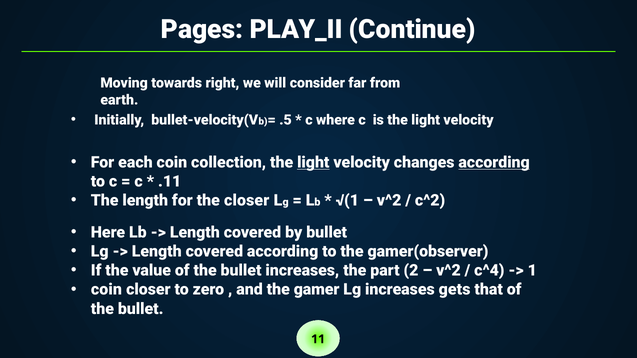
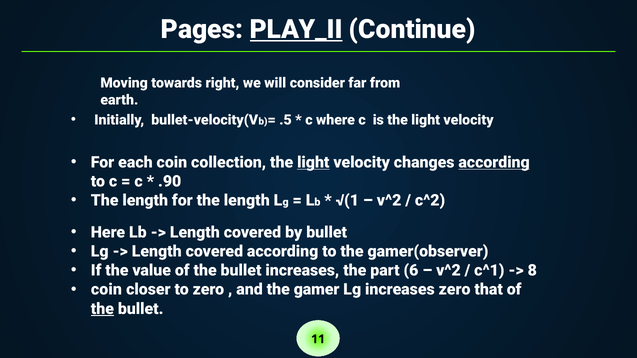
PLAY_II underline: none -> present (296, 29)
.11: .11 -> .90 (170, 182)
for the closer: closer -> length (247, 201)
2: 2 -> 6 (411, 271)
c^4: c^4 -> c^1 (489, 271)
1: 1 -> 8 (532, 271)
increases gets: gets -> zero (455, 290)
the underline: none -> present (102, 309)
